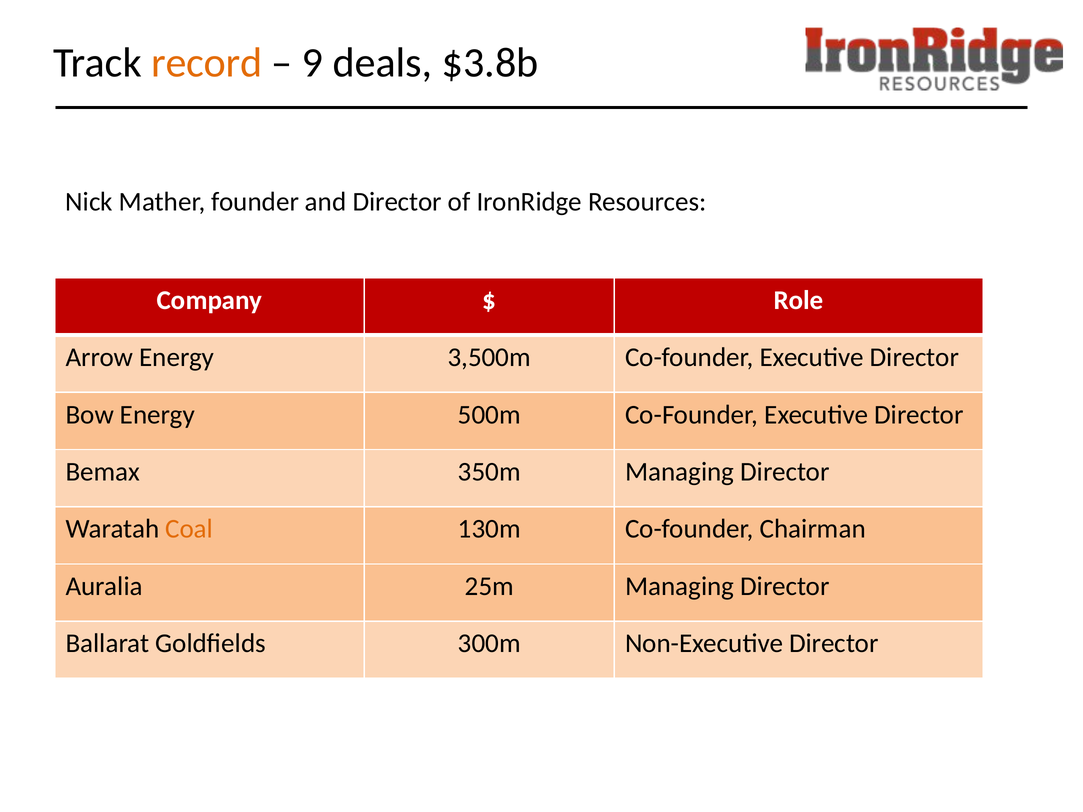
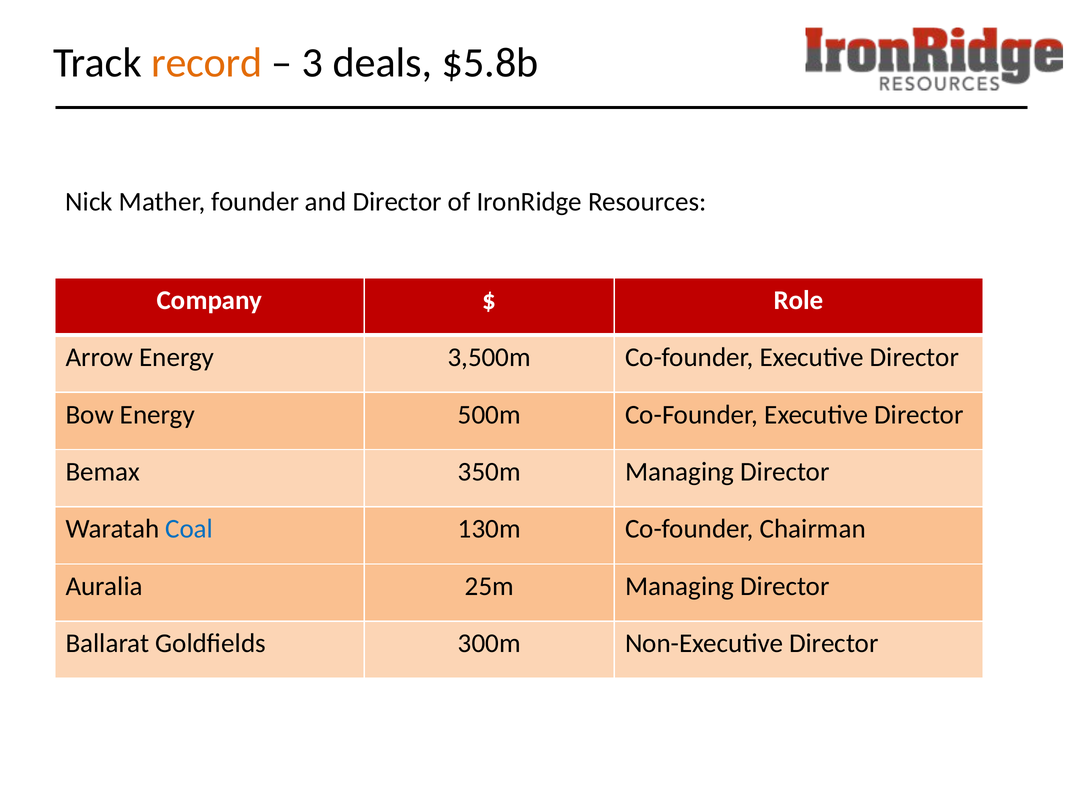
9: 9 -> 3 (313, 63)
$3.8b: $3.8b -> $5.8b (490, 63)
Coal colour: orange -> blue (189, 529)
